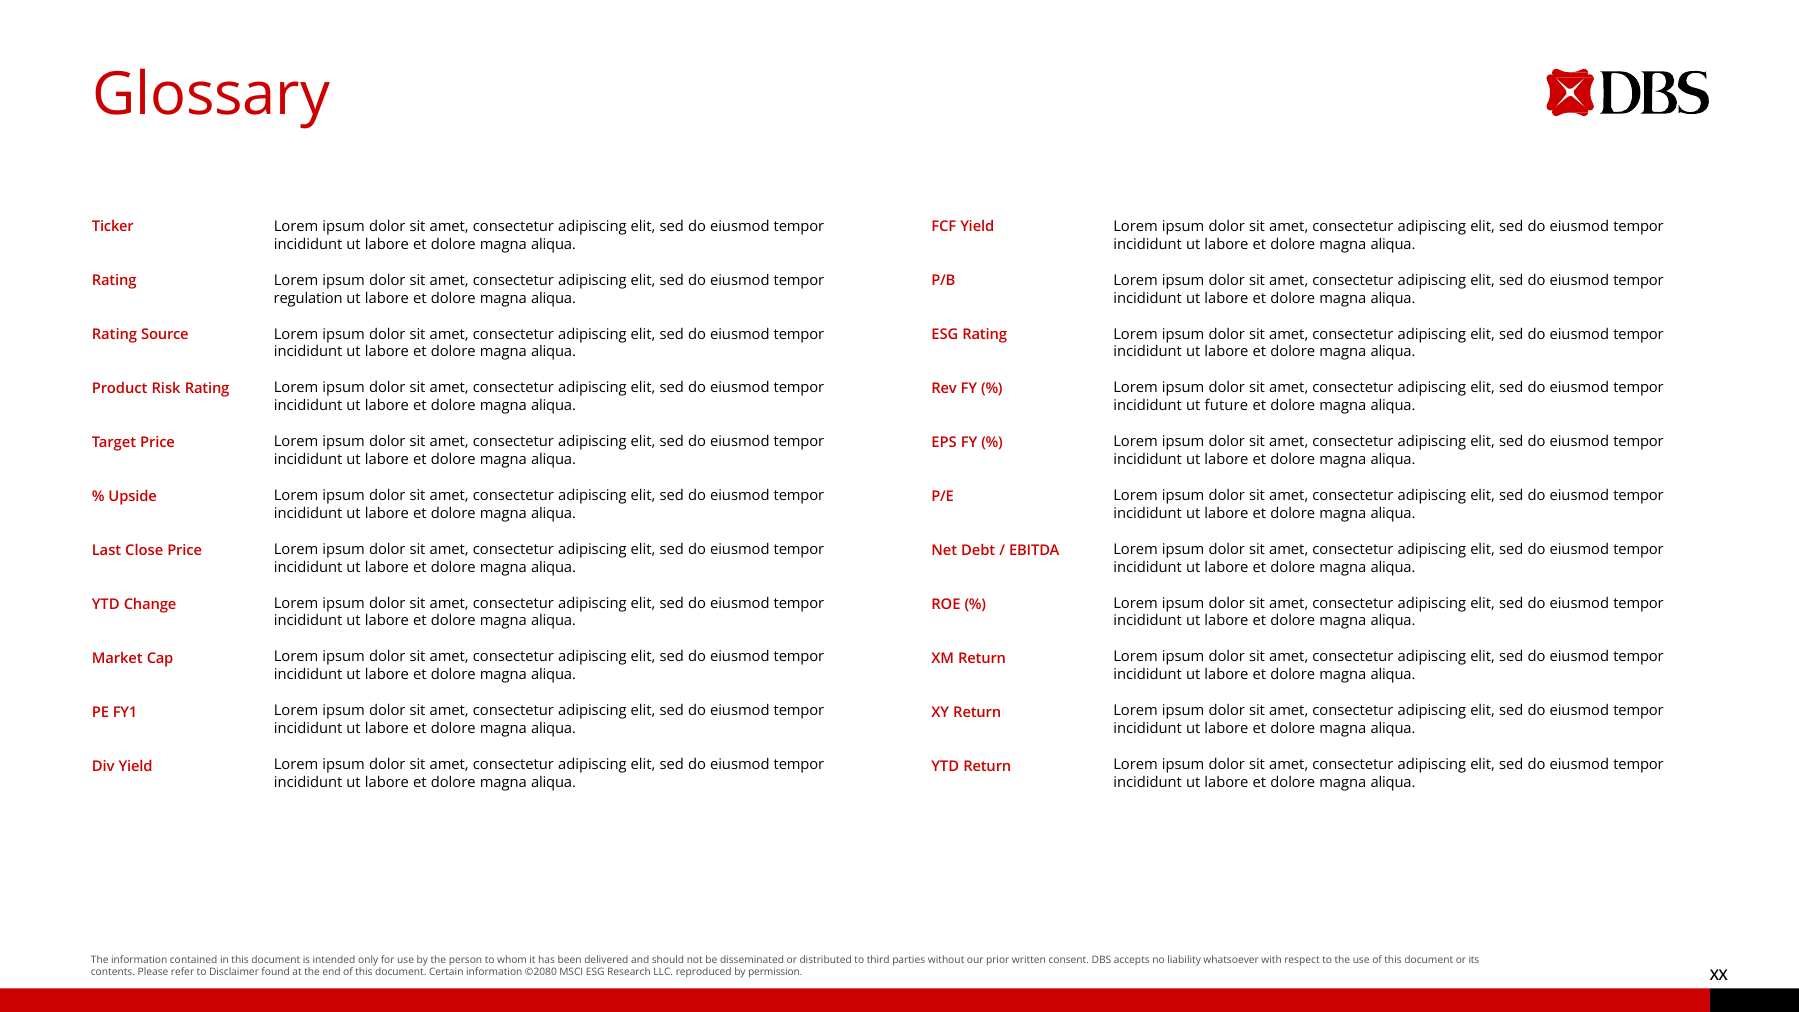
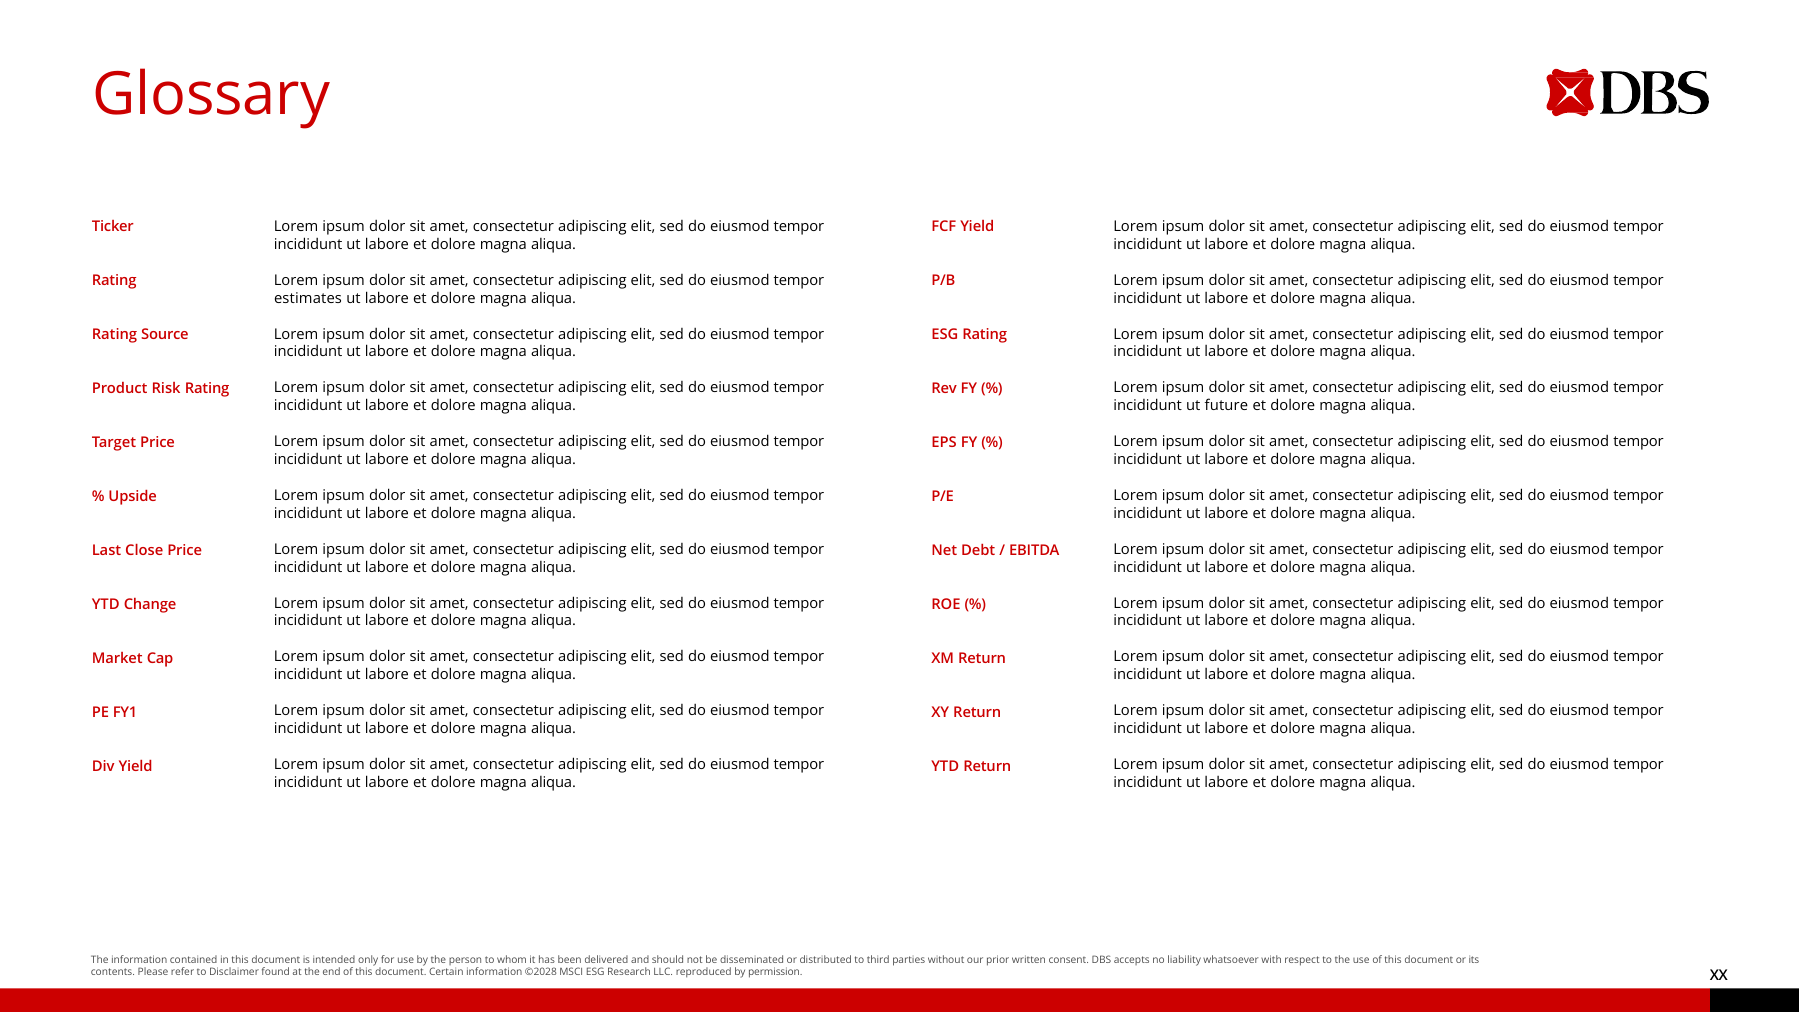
regulation: regulation -> estimates (308, 298)
©2080: ©2080 -> ©2028 (541, 972)
